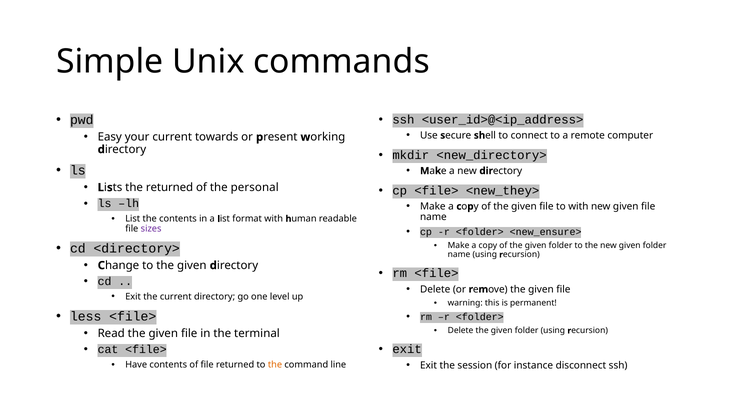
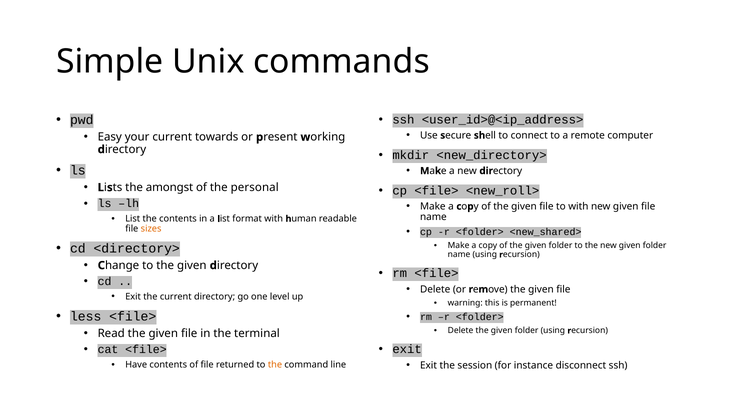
the returned: returned -> amongst (170, 188)
<new_they>: <new_they> -> <new_roll> (503, 191)
sizes colour: purple -> orange (151, 229)
<new_ensure>: <new_ensure> -> <new_shared> (546, 232)
